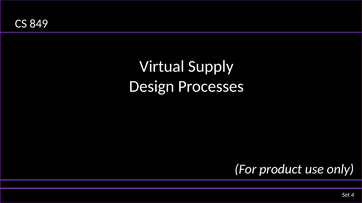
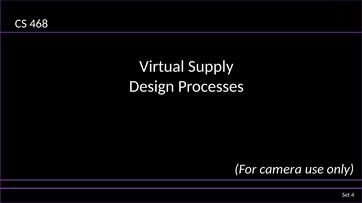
849: 849 -> 468 (39, 24)
product: product -> camera (281, 170)
